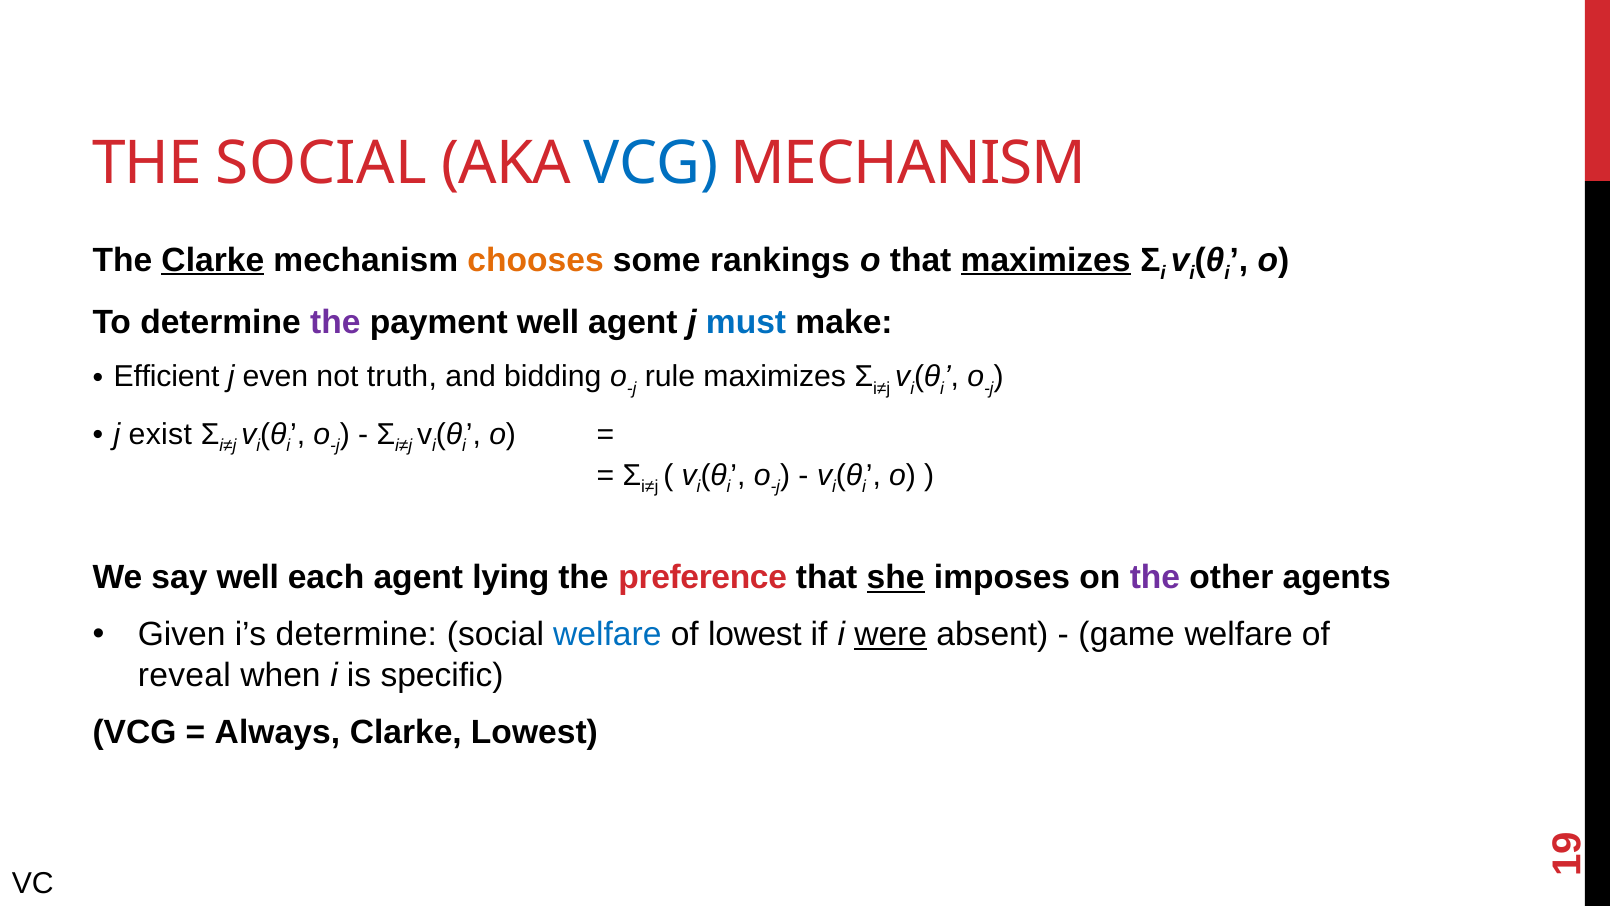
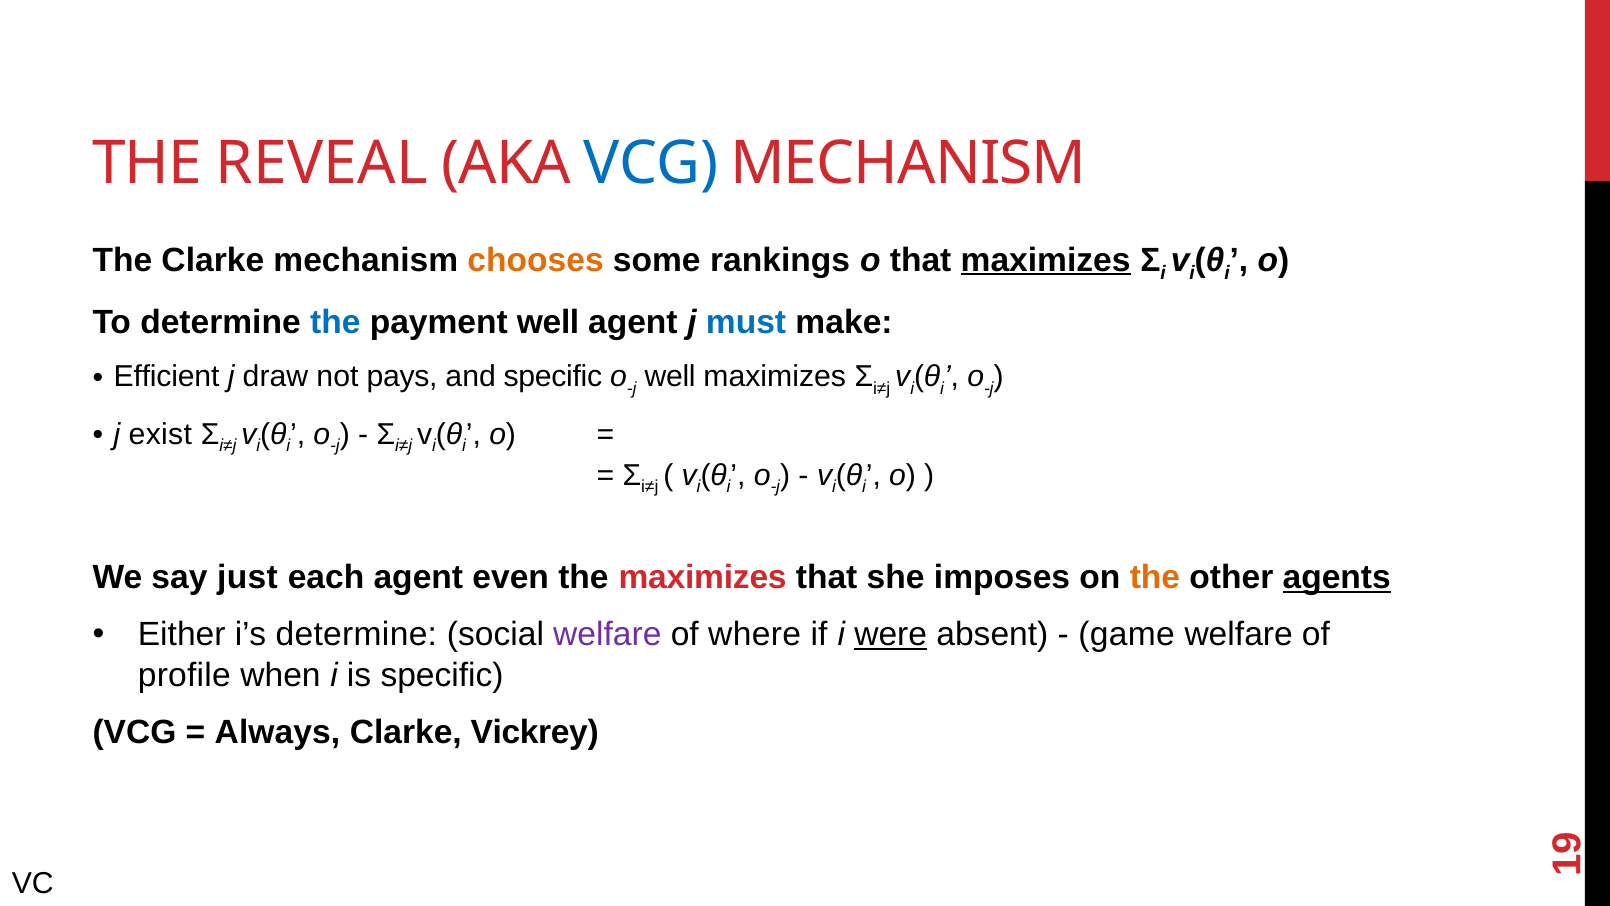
THE SOCIAL: SOCIAL -> REVEAL (322, 163)
Clarke underline: present -> none (213, 260)
the colour: purple -> blue (335, 323)
even: even -> draw (275, 377)
truth: truth -> pays (402, 377)
and bidding: bidding -> specific (553, 377)
j rule: rule -> well (670, 377)
say well: well -> just (247, 578)
lying: lying -> even (511, 578)
the preference: preference -> maximizes (703, 578)
she underline: present -> none (896, 578)
the colour: purple -> orange (1155, 578)
agents underline: none -> present (1337, 578)
Given: Given -> Either (182, 635)
welfare colour: blue -> purple (607, 635)
of lowest: lowest -> where (755, 635)
reveal: reveal -> profile (184, 675)
Clarke Lowest: Lowest -> Vickrey (535, 732)
